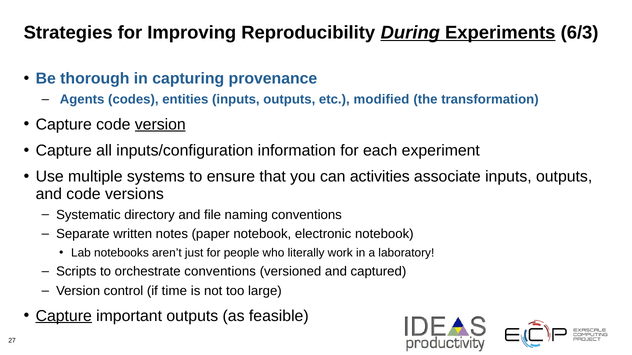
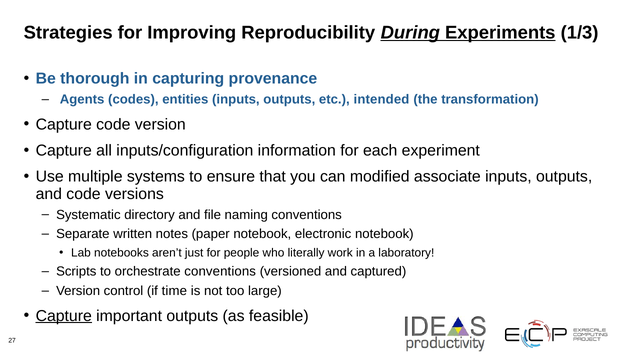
6/3: 6/3 -> 1/3 (580, 33)
modified: modified -> intended (381, 100)
version underline: present -> none (160, 125)
activities: activities -> modified (380, 177)
